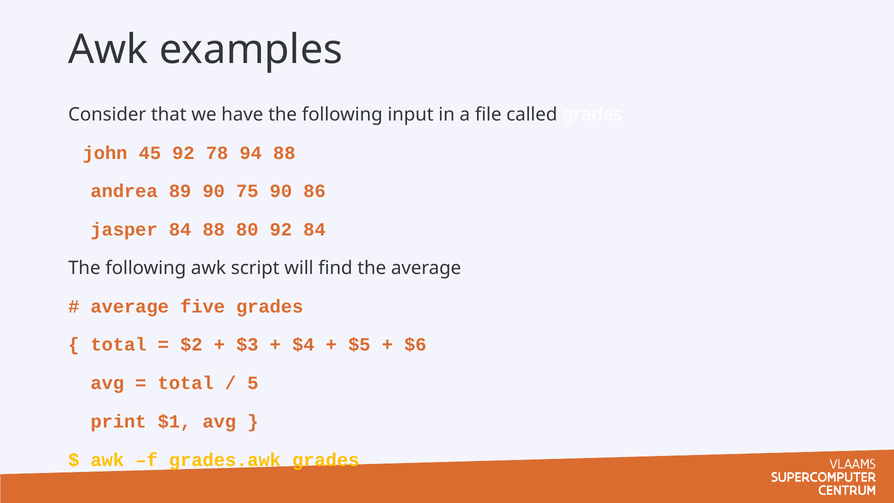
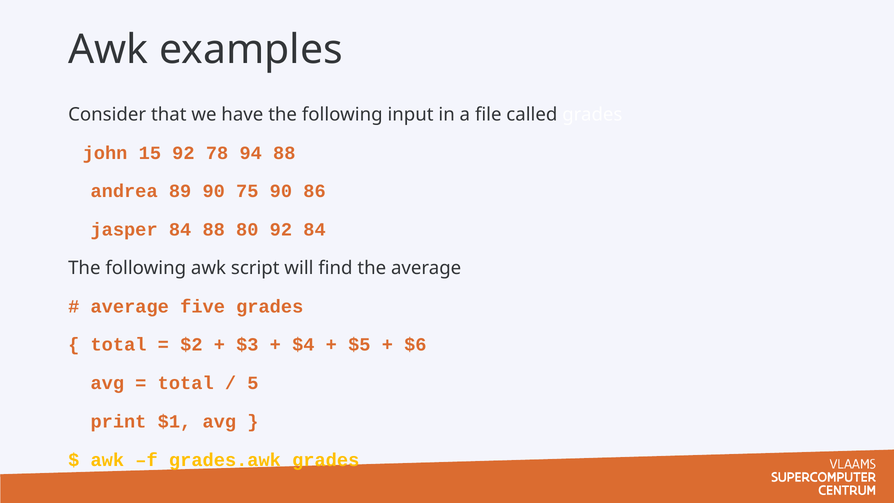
45: 45 -> 15 (150, 153)
